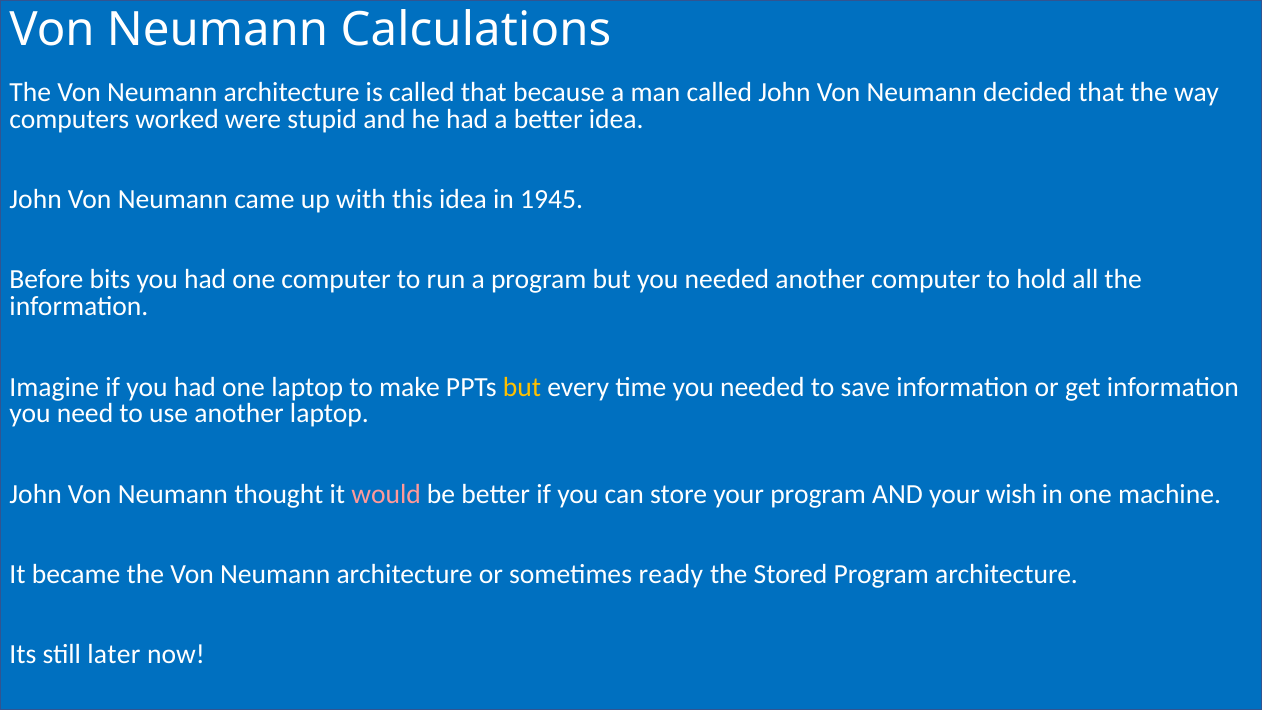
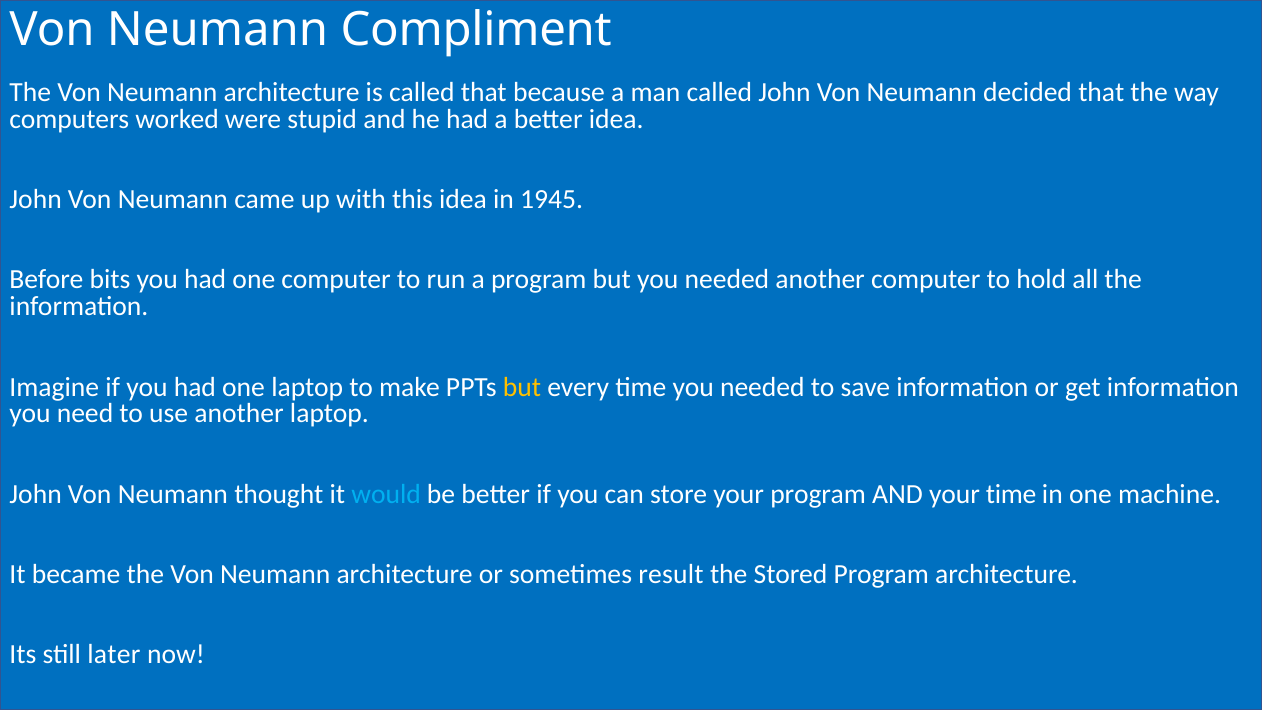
Calculations: Calculations -> Compliment (476, 30)
would colour: pink -> light blue (386, 494)
your wish: wish -> time (1011, 494)
ready: ready -> result (671, 574)
